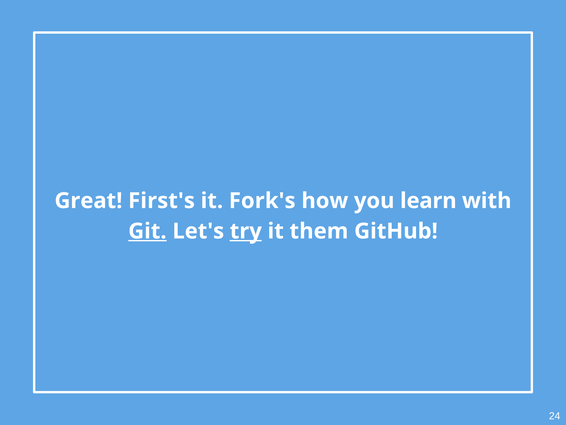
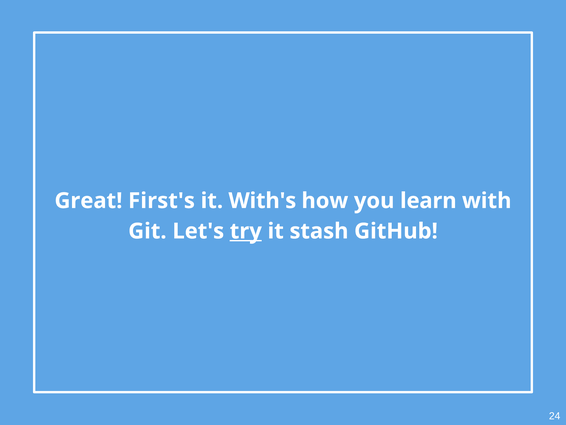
Fork's: Fork's -> With's (262, 201)
Git underline: present -> none (147, 231)
them: them -> stash (319, 231)
